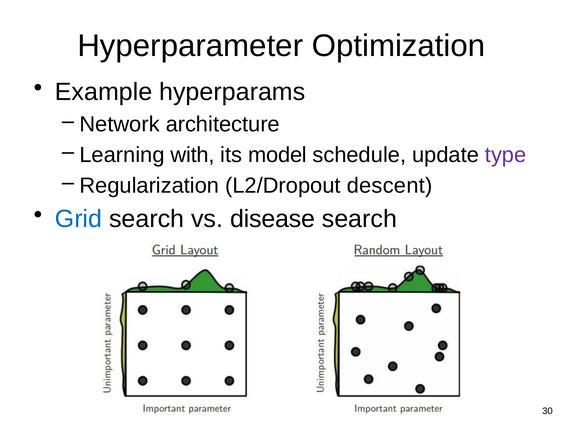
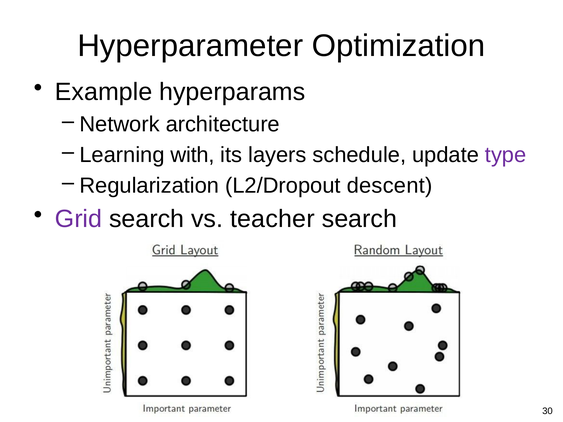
model: model -> layers (277, 155)
Grid colour: blue -> purple (79, 219)
disease: disease -> teacher (272, 219)
